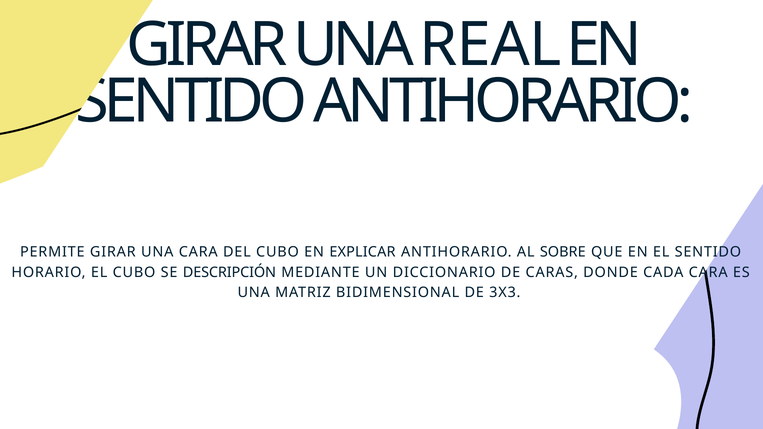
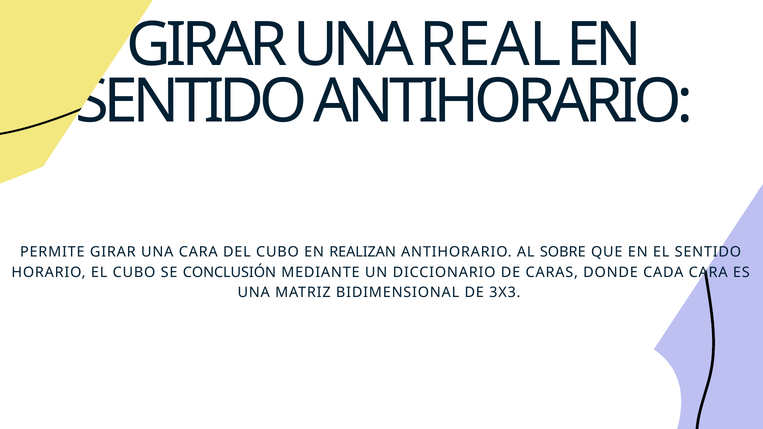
EXPLICAR: EXPLICAR -> REALIZAN (363, 252)
DESCRIPCIÓN: DESCRIPCIÓN -> CONCLUSIÓN (229, 272)
